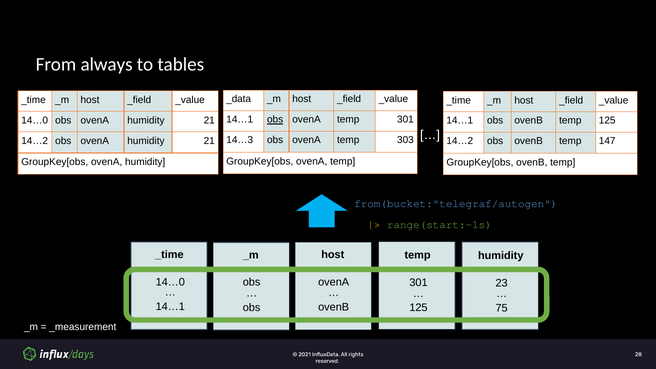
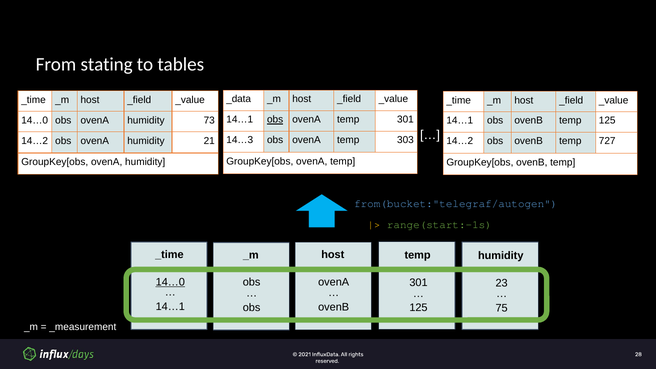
always: always -> stating (107, 65)
21: 21 -> 73 (209, 120)
147: 147 -> 727 (607, 141)
14…0 underline: none -> present (170, 282)
